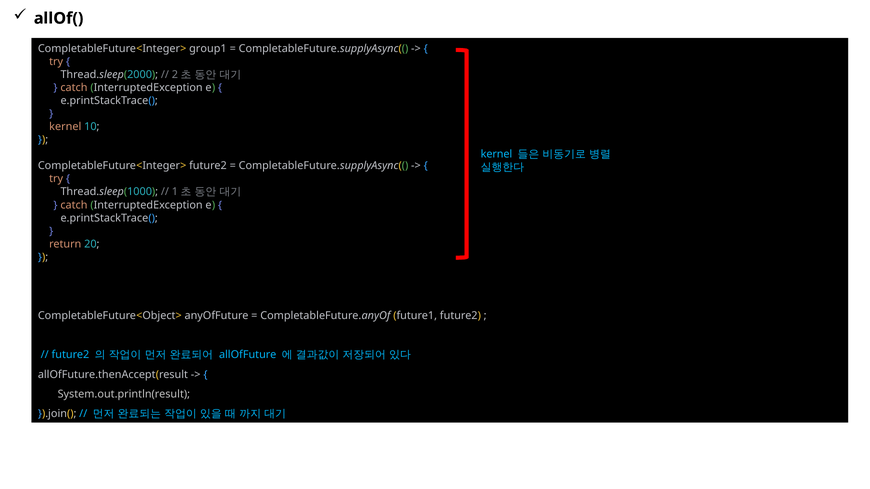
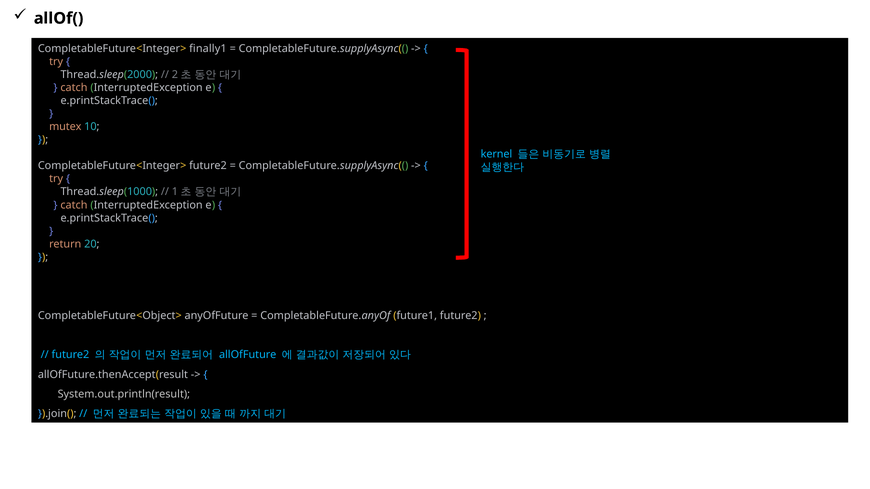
group1: group1 -> finally1 (208, 48)
kernel: kernel -> mutex (65, 127)
